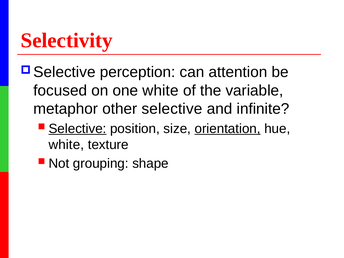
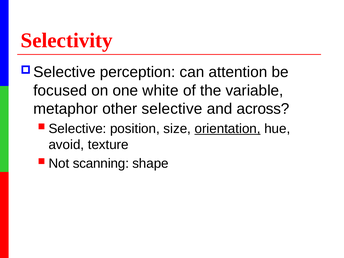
infinite: infinite -> across (263, 109)
Selective underline: present -> none (77, 129)
white: white -> avoid (66, 145)
grouping: grouping -> scanning (101, 163)
